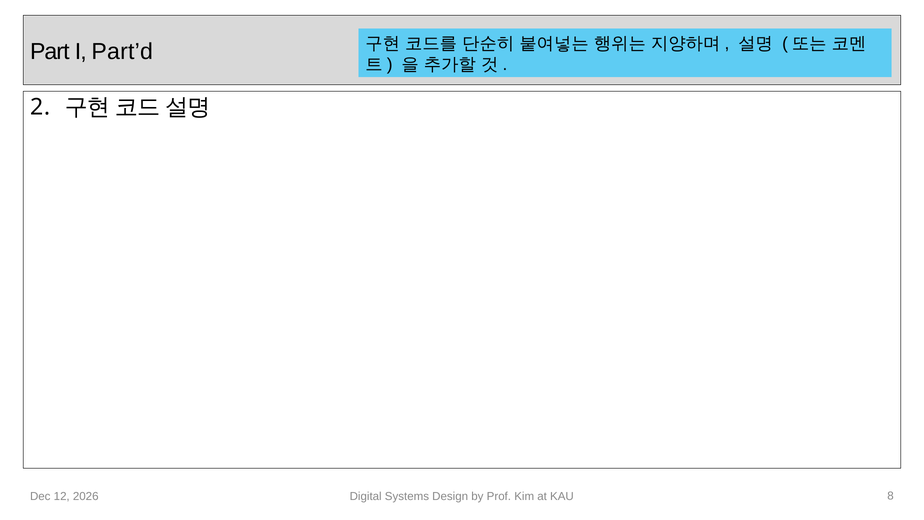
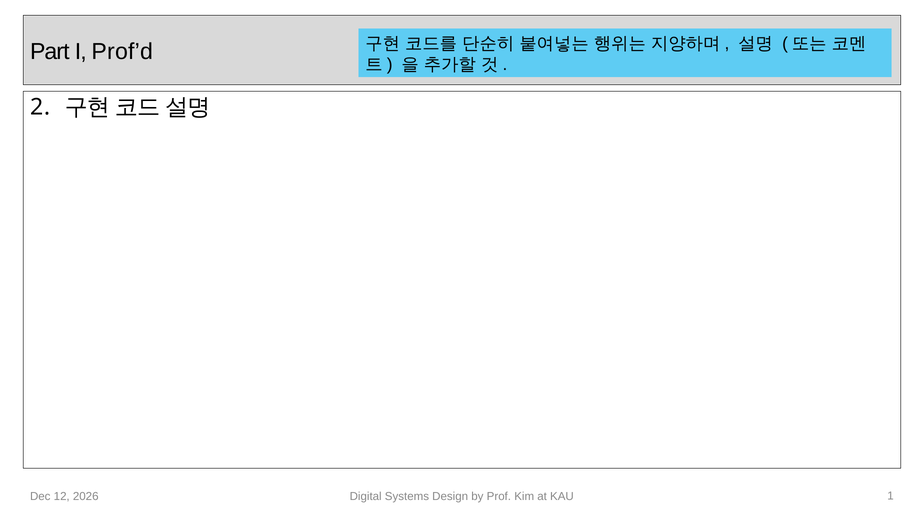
Part’d: Part’d -> Prof’d (122, 51)
8: 8 -> 1 (891, 496)
